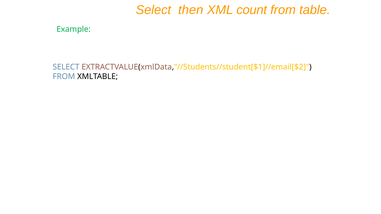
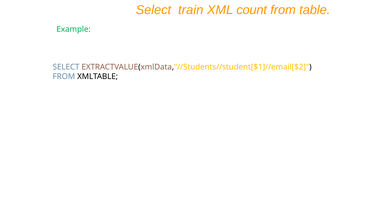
then: then -> train (191, 10)
